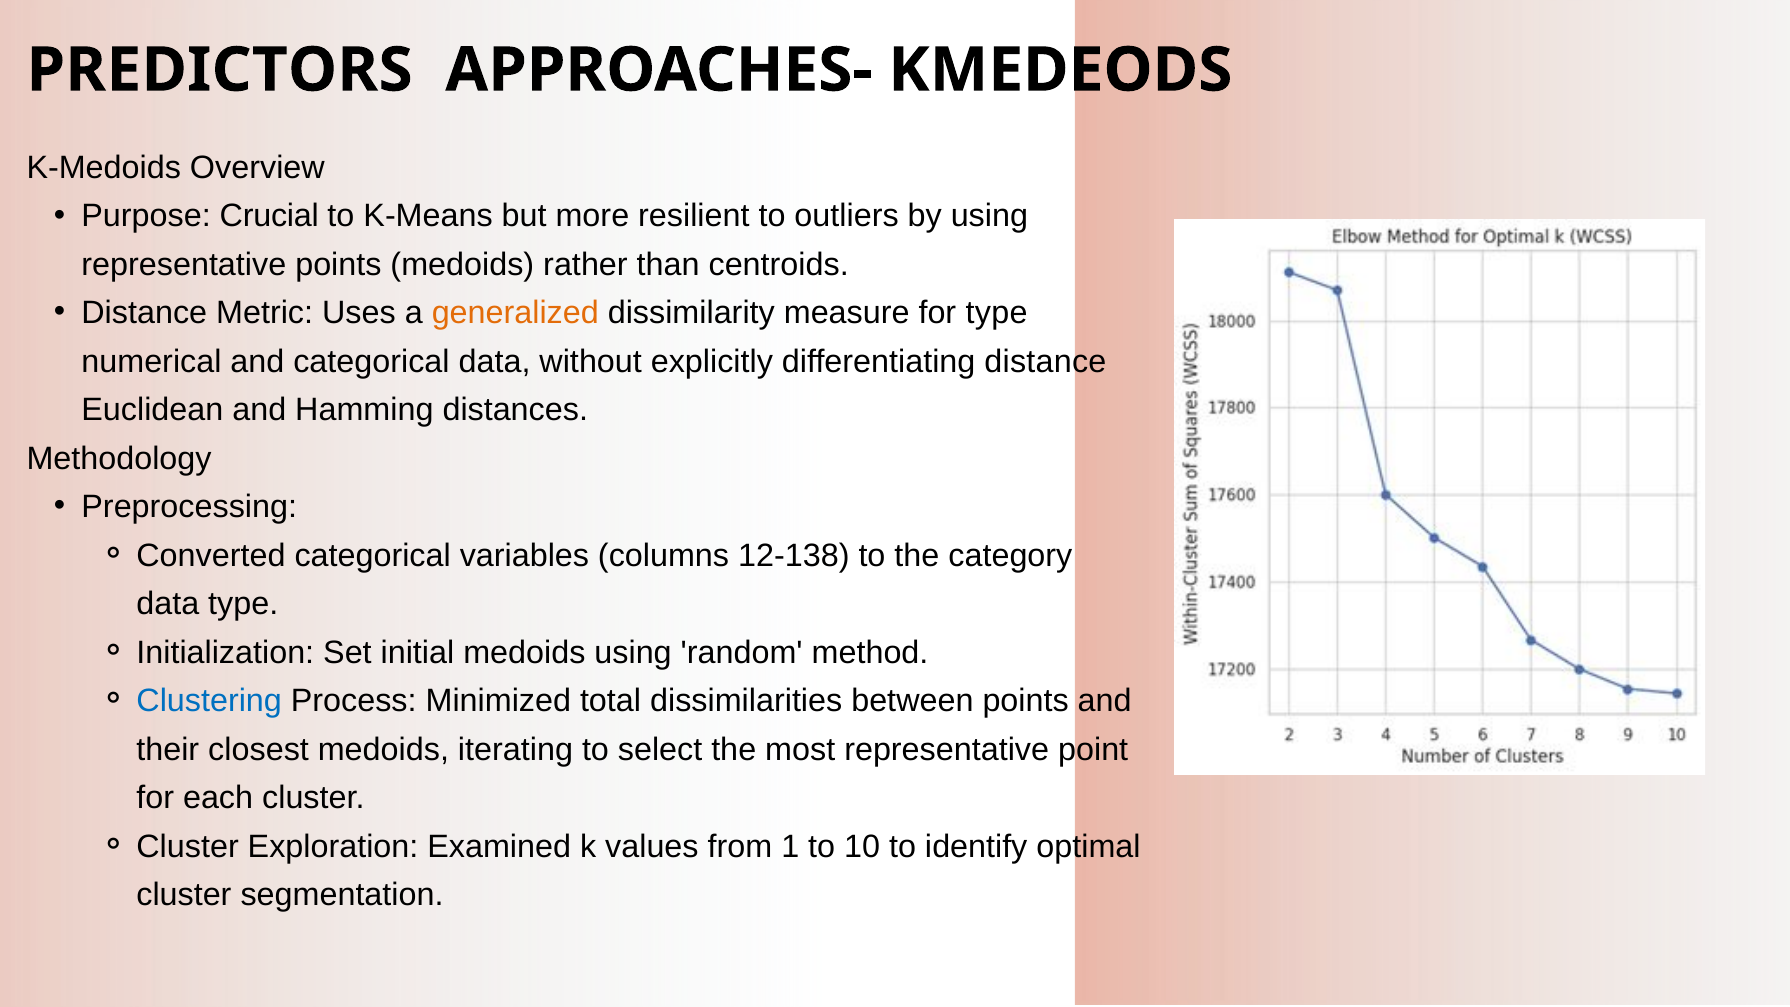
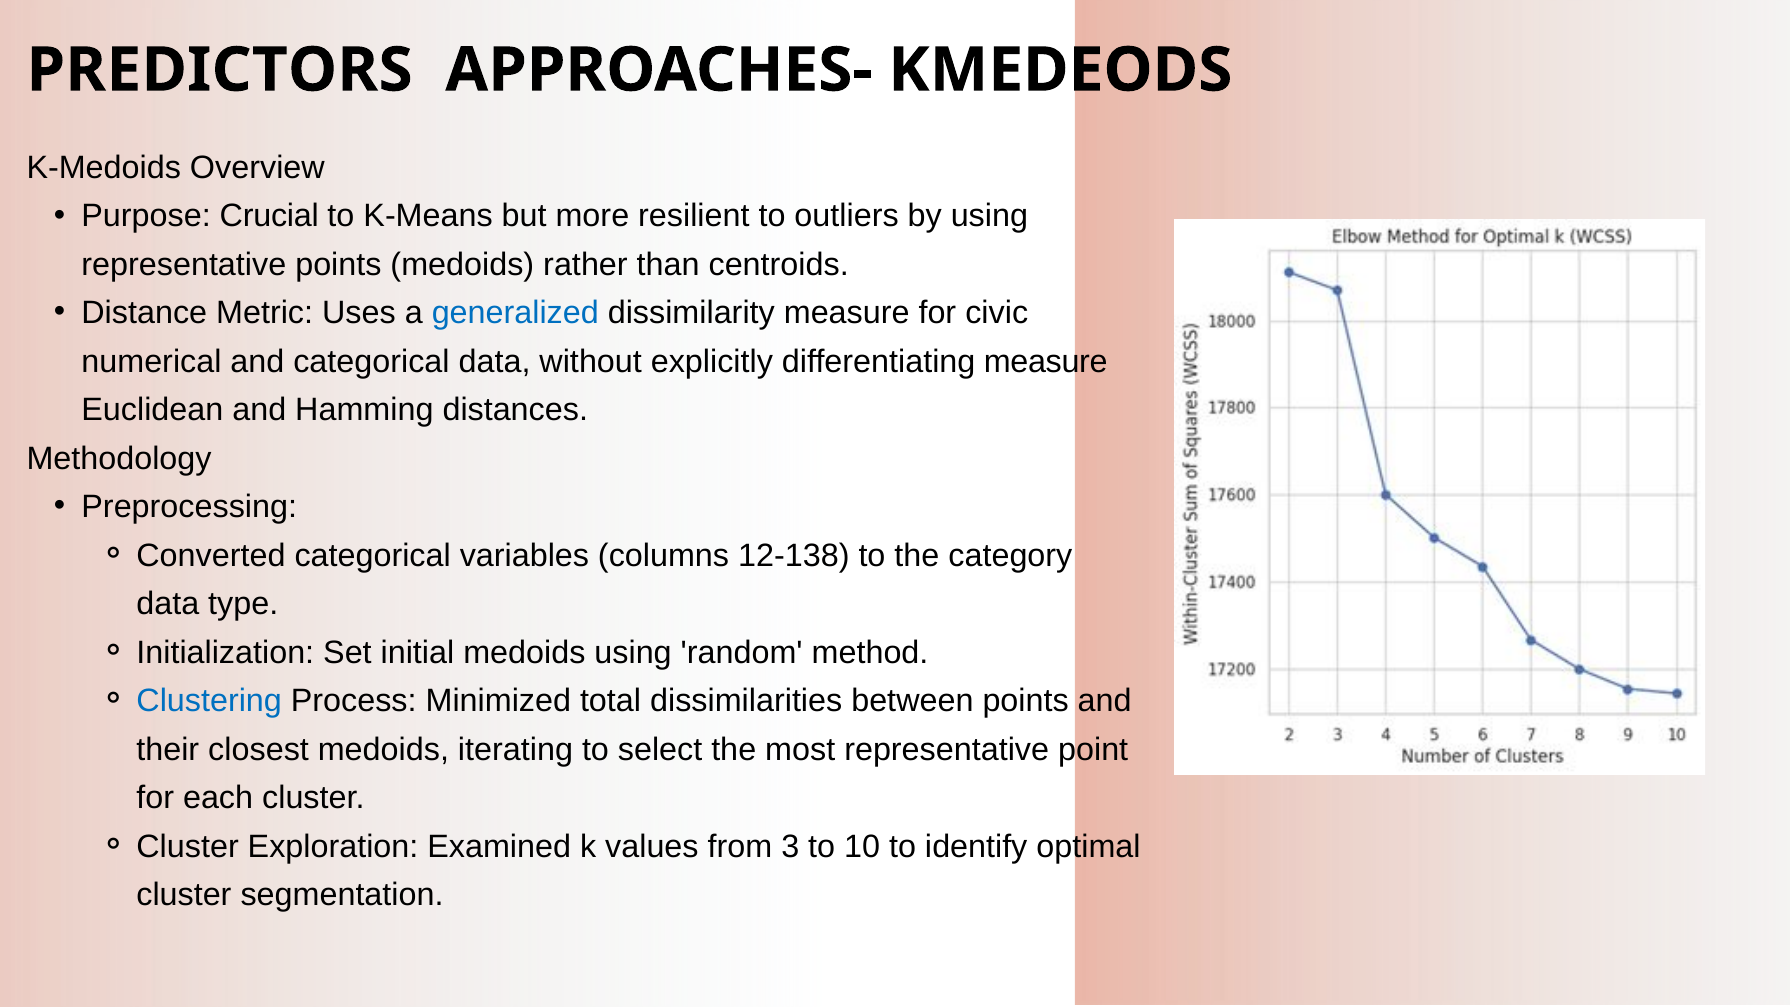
generalized colour: orange -> blue (515, 313)
for type: type -> civic (997, 313)
differentiating distance: distance -> measure (1046, 362)
1: 1 -> 3 (790, 846)
